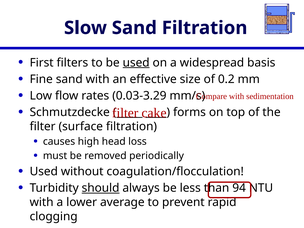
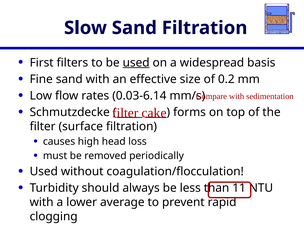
0.03-3.29: 0.03-3.29 -> 0.03-6.14 (139, 96)
should underline: present -> none (101, 188)
94: 94 -> 11 (239, 188)
